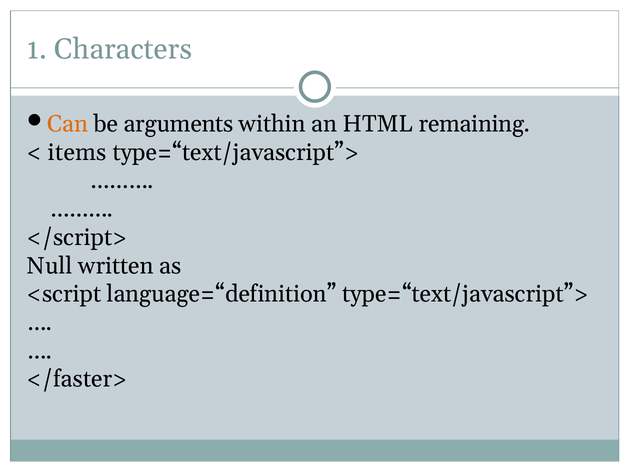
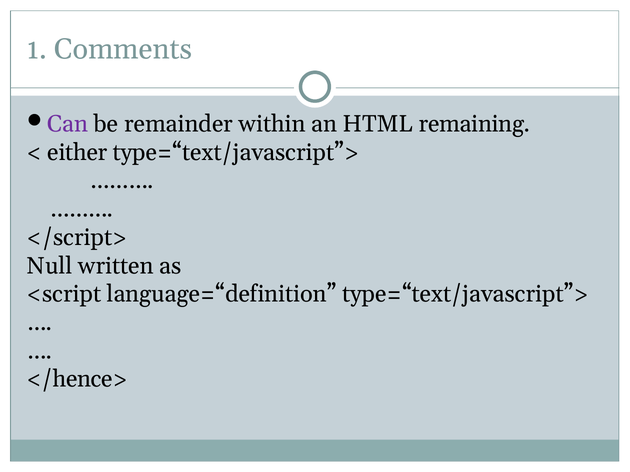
Characters: Characters -> Comments (123, 50)
Can colour: orange -> purple (67, 124)
arguments: arguments -> remainder (179, 124)
items: items -> either (77, 153)
</faster>: </faster> -> </hence> (77, 380)
